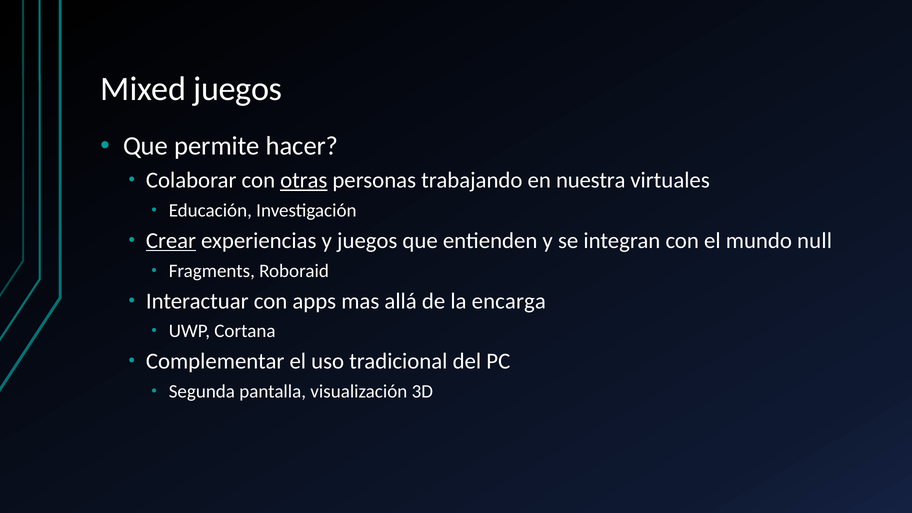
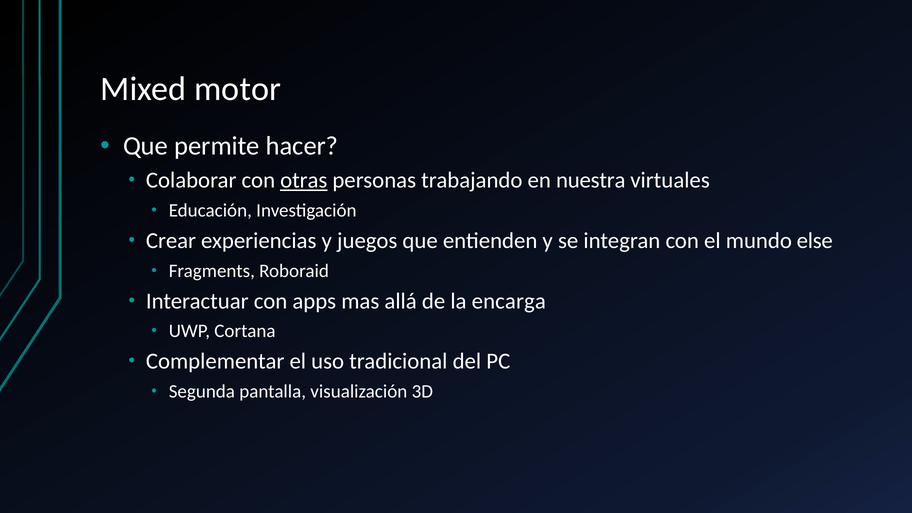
Mixed juegos: juegos -> motor (238, 89)
Crear underline: present -> none (171, 241)
null: null -> else (815, 241)
